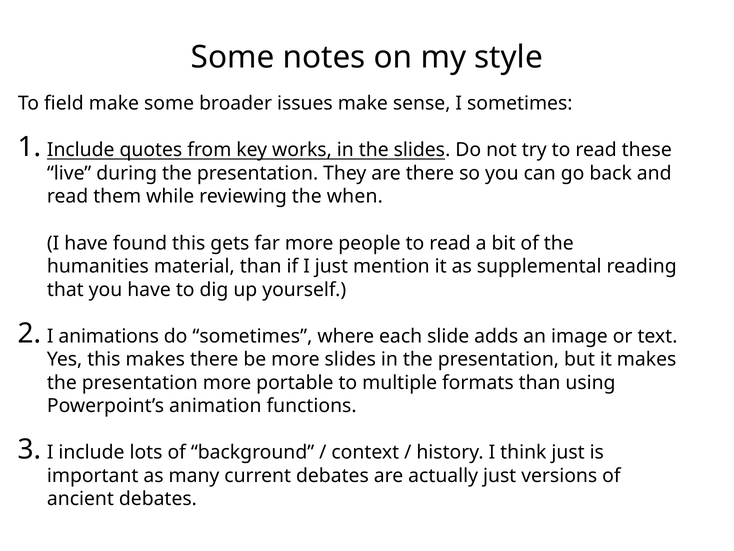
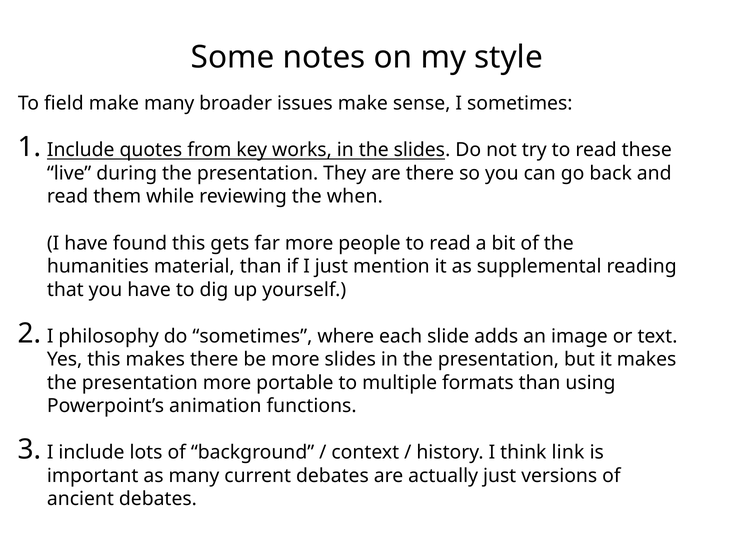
make some: some -> many (169, 103)
animations: animations -> philosophy (109, 336)
think just: just -> link (568, 452)
